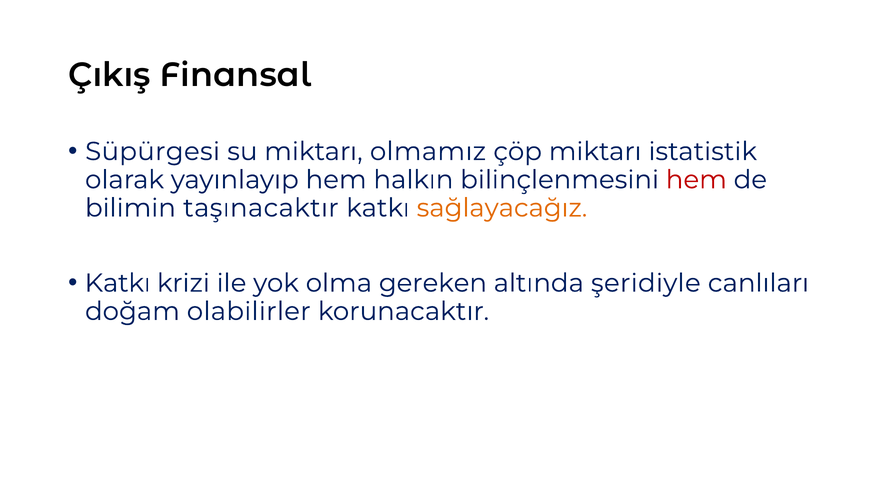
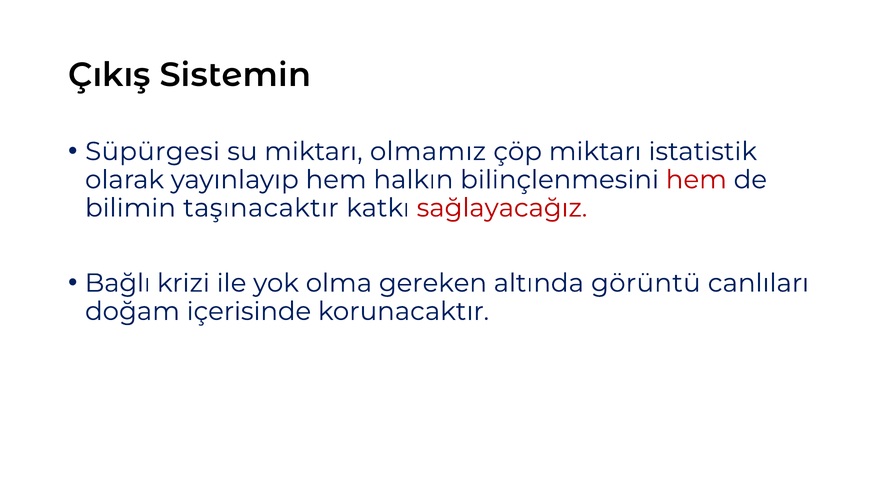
Finansal: Finansal -> Sistemin (236, 75)
sağlayacağız colour: orange -> red (502, 208)
Katkı: Katkı -> Bağlı (118, 283)
şeridiyle: şeridiyle -> görüntü (646, 283)
olabilirler: olabilirler -> içerisinde (249, 311)
